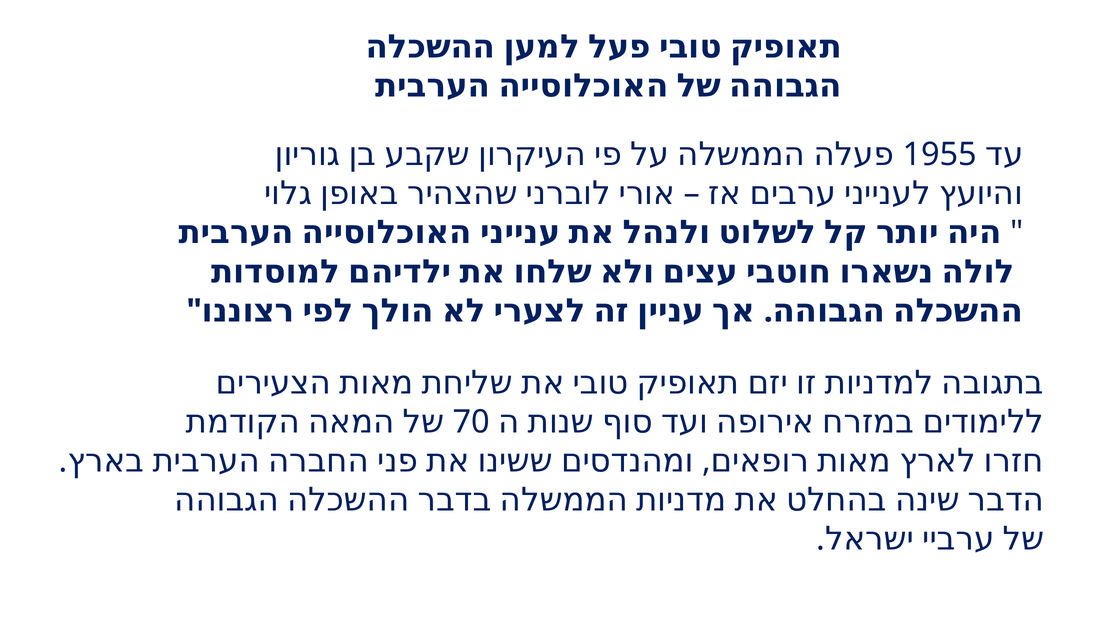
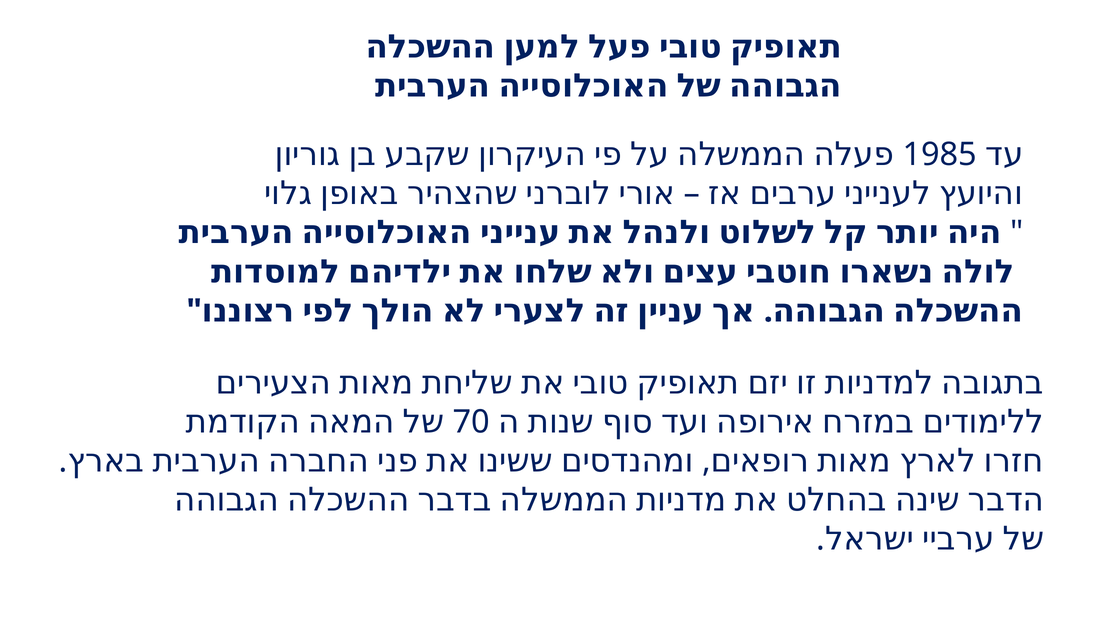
1955: 1955 -> 1985 (940, 155)
